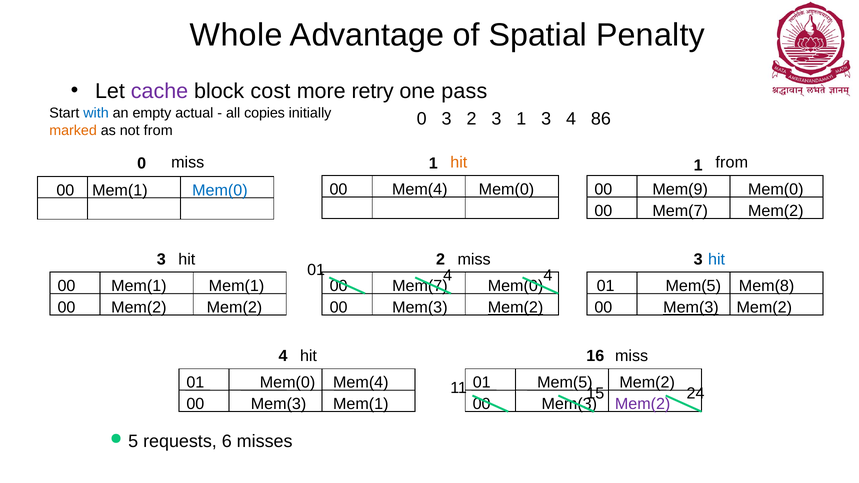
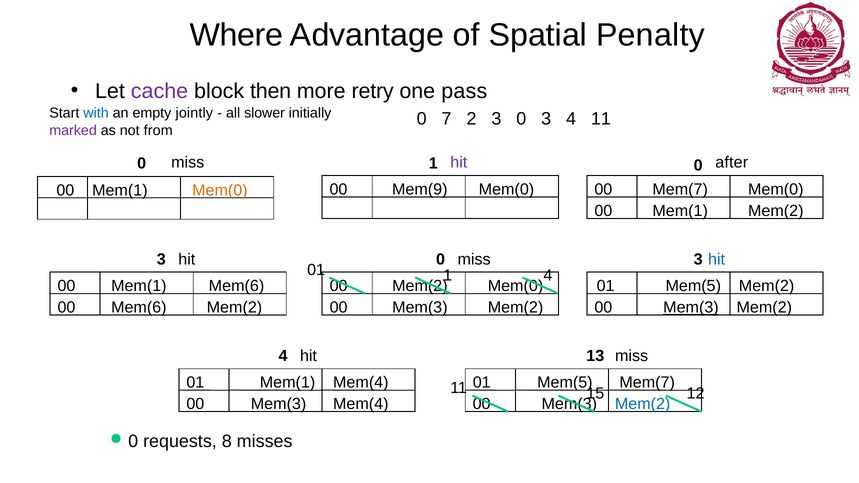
Whole: Whole -> Where (237, 35)
cost: cost -> then (271, 91)
actual: actual -> jointly (194, 113)
copies: copies -> slower (265, 113)
0 3: 3 -> 7 (447, 119)
2 3 1: 1 -> 0 (521, 119)
4 86: 86 -> 11 (601, 119)
marked colour: orange -> purple (73, 130)
hit colour: orange -> purple (459, 163)
from: from -> after (732, 163)
1 1: 1 -> 0 (698, 166)
00 Mem(4: Mem(4 -> Mem(9 (420, 190)
00 Mem(9: Mem(9 -> Mem(7 (680, 190)
Mem(0 colour: blue -> orange (220, 191)
Mem(7: Mem(7 -> Mem(1 (680, 211)
2: 2 -> 0 (440, 259)
01 4: 4 -> 1 (448, 276)
Mem(1 Mem(1: Mem(1 -> Mem(6 (236, 286)
Mem(7: Mem(7 -> Mem(2 (420, 286)
Mem(5 Mem(8: Mem(8 -> Mem(2 (767, 286)
00 Mem(2: Mem(2 -> Mem(6 (139, 308)
Mem(2 underline: present -> none (515, 308)
16: 16 -> 13 (595, 356)
01 Mem(0: Mem(0 -> Mem(1 (288, 383)
Mem(5 Mem(2: Mem(2 -> Mem(7 (647, 383)
24: 24 -> 12 (696, 394)
Mem(3 Mem(1: Mem(1 -> Mem(4 (361, 404)
Mem(2 colour: purple -> blue (643, 404)
5: 5 -> 0 (133, 442)
6: 6 -> 8 (227, 442)
